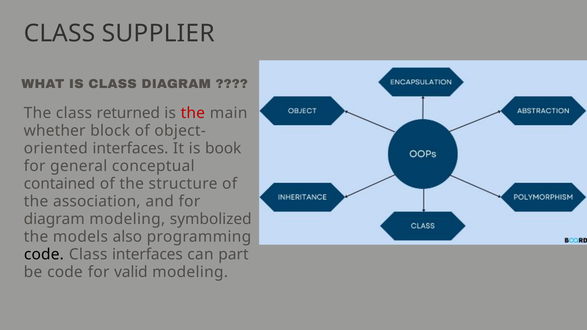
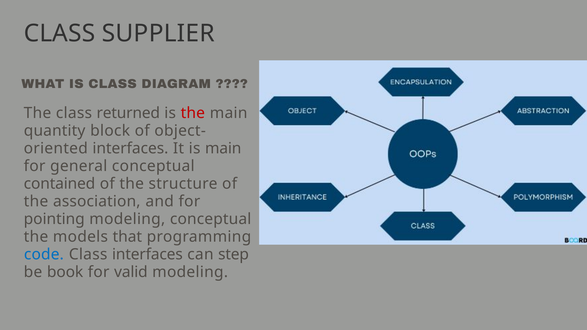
whether: whether -> quantity (55, 131)
is book: book -> main (223, 149)
diagram: diagram -> pointing (54, 219)
modeling symbolized: symbolized -> conceptual (211, 219)
also: also -> that (127, 237)
code colour: black -> blue (44, 254)
part: part -> step (234, 254)
be code: code -> book (65, 272)
